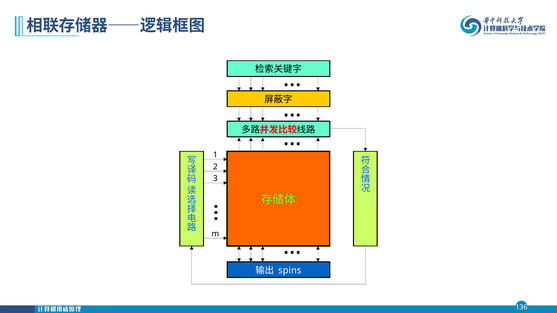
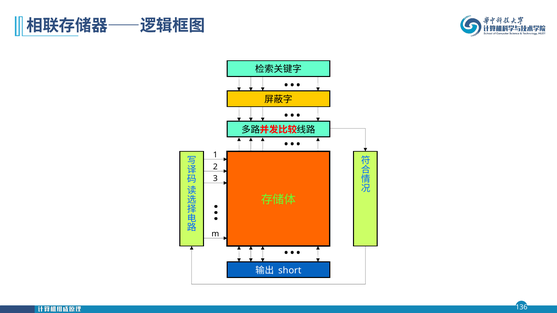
spins: spins -> short (290, 271)
